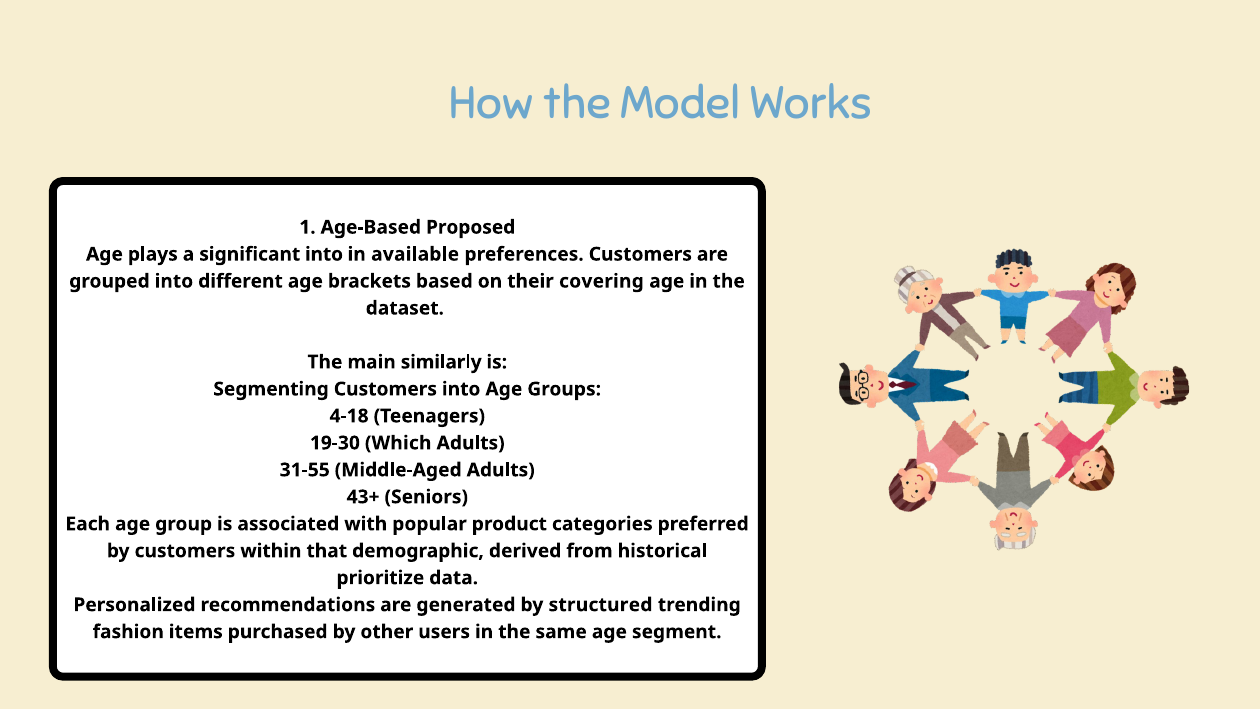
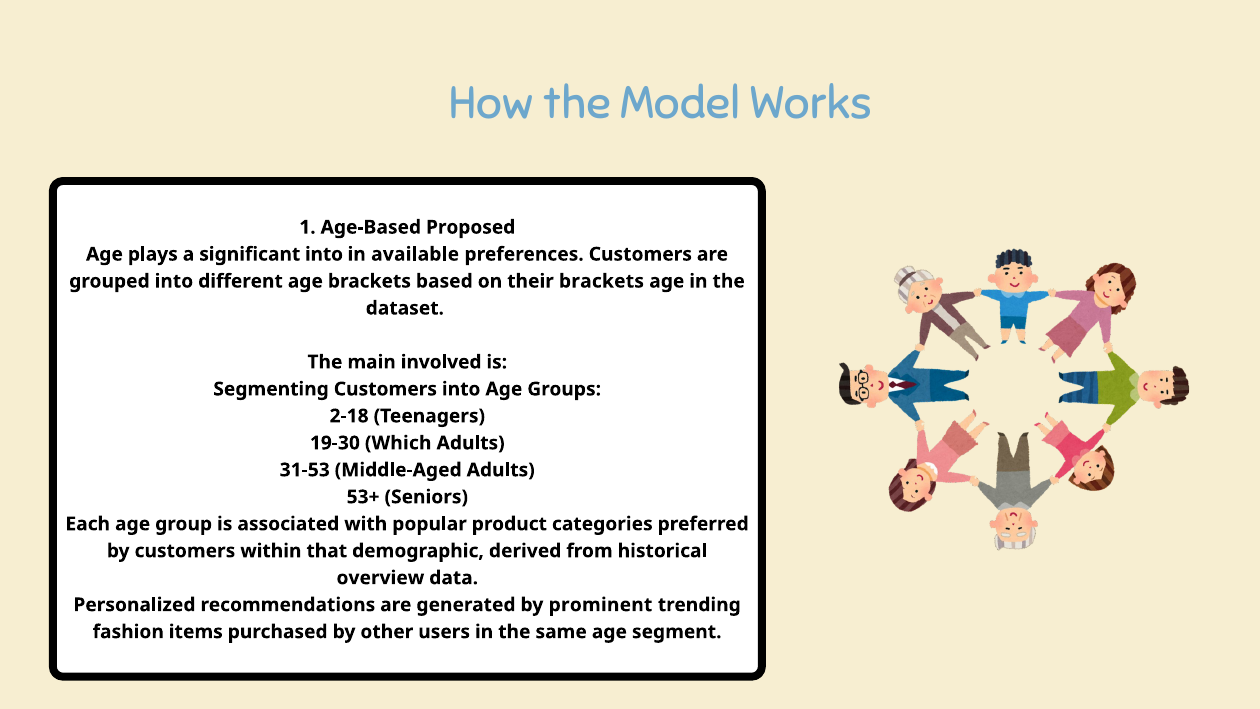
their covering: covering -> brackets (601, 281)
similarly: similarly -> involved (441, 362)
4-18: 4-18 -> 2-18 (349, 416)
31-55: 31-55 -> 31-53 (305, 470)
43+: 43+ -> 53+ (363, 497)
prioritize: prioritize -> overview (380, 578)
structured: structured -> prominent (600, 605)
